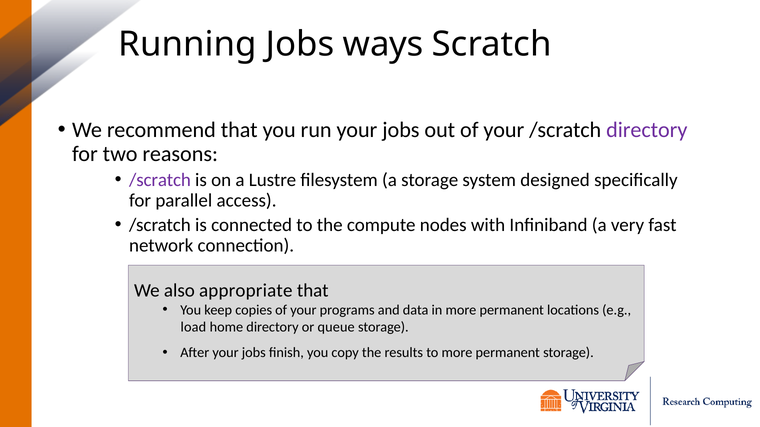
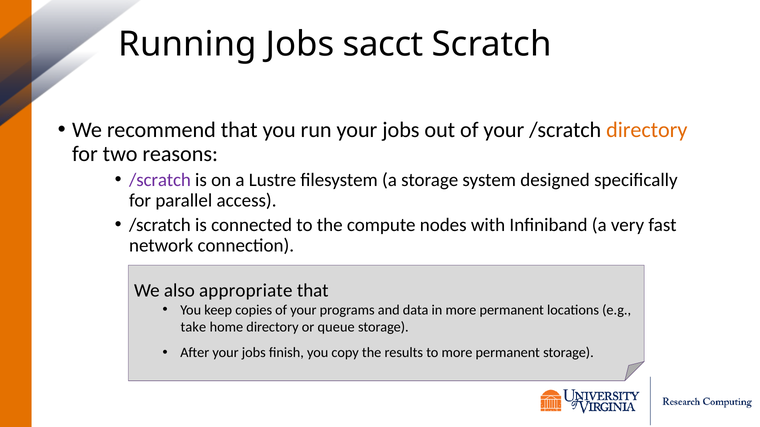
ways: ways -> sacct (383, 44)
directory colour: purple -> orange (647, 130)
load: load -> take (193, 327)
